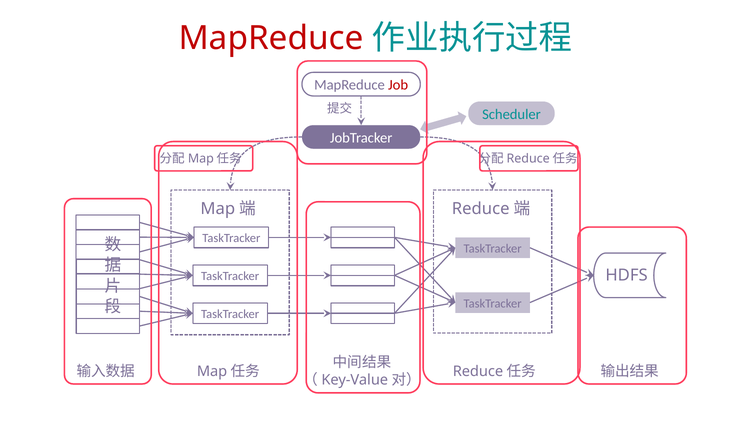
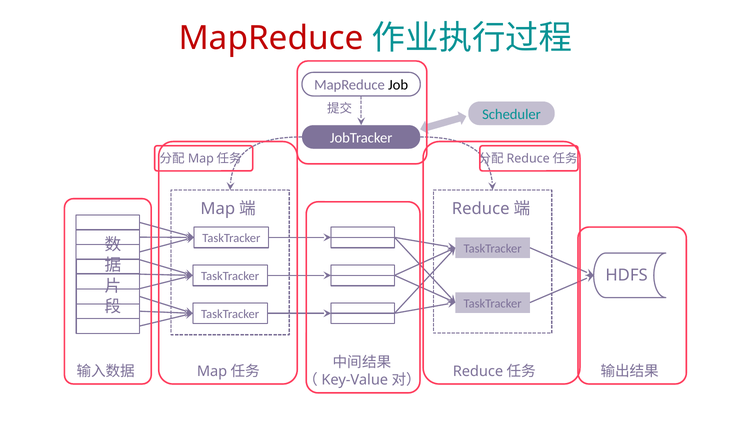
Job colour: red -> black (398, 85)
